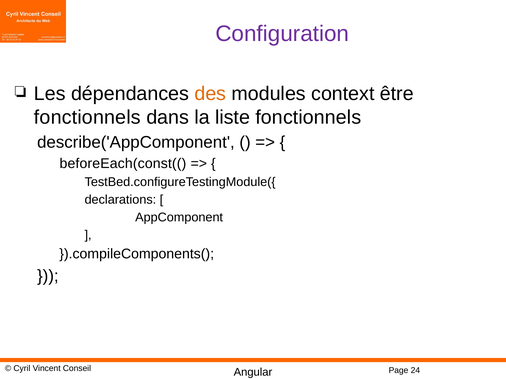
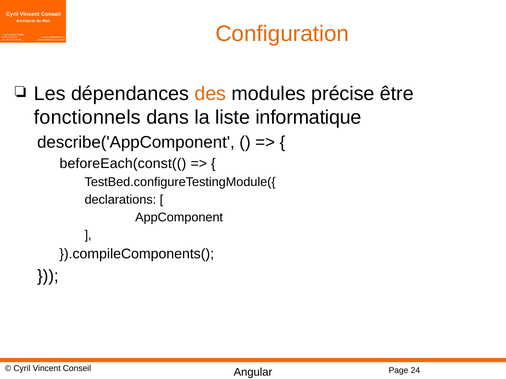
Configuration colour: purple -> orange (282, 34)
context: context -> précise (343, 94)
liste fonctionnels: fonctionnels -> informatique (308, 118)
